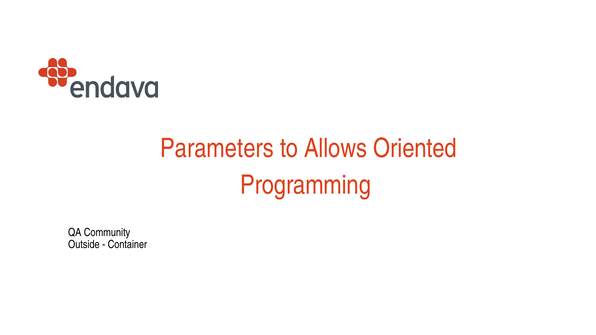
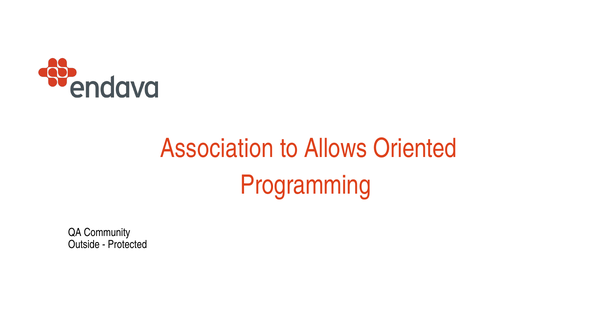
Parameters: Parameters -> Association (217, 148)
Container: Container -> Protected (127, 245)
